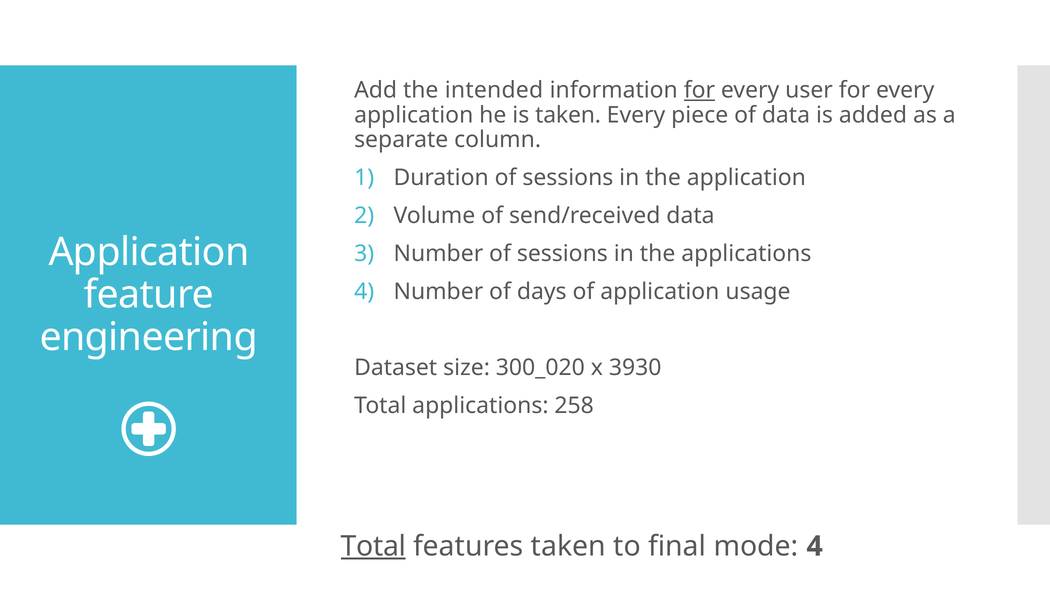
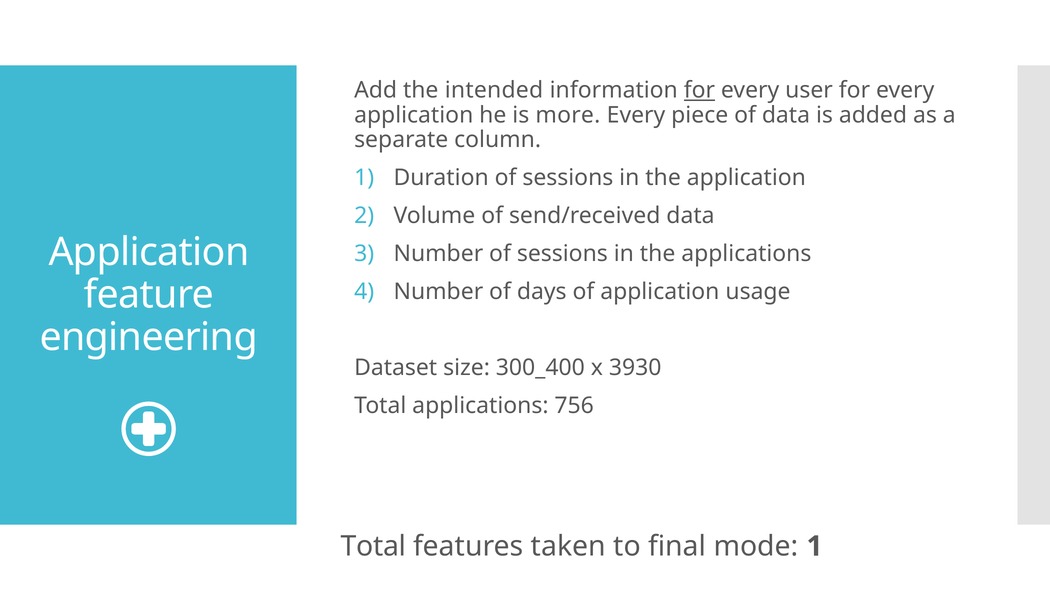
is taken: taken -> more (568, 115)
300_020: 300_020 -> 300_400 (540, 367)
258: 258 -> 756 (574, 405)
Total underline: present -> none (373, 546)
mode 4: 4 -> 1 (815, 546)
